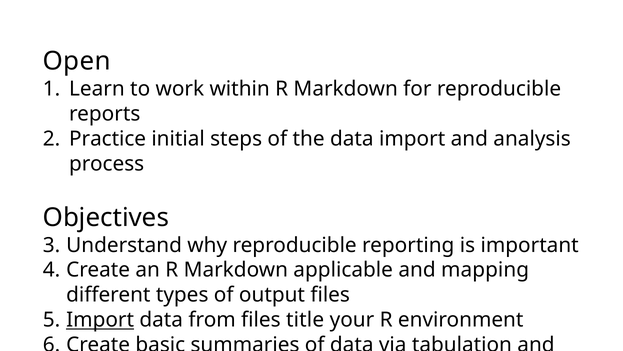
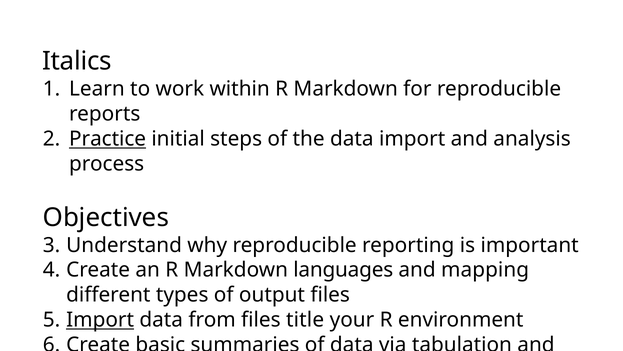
Open: Open -> Italics (77, 61)
Practice underline: none -> present (108, 139)
applicable: applicable -> languages (343, 270)
